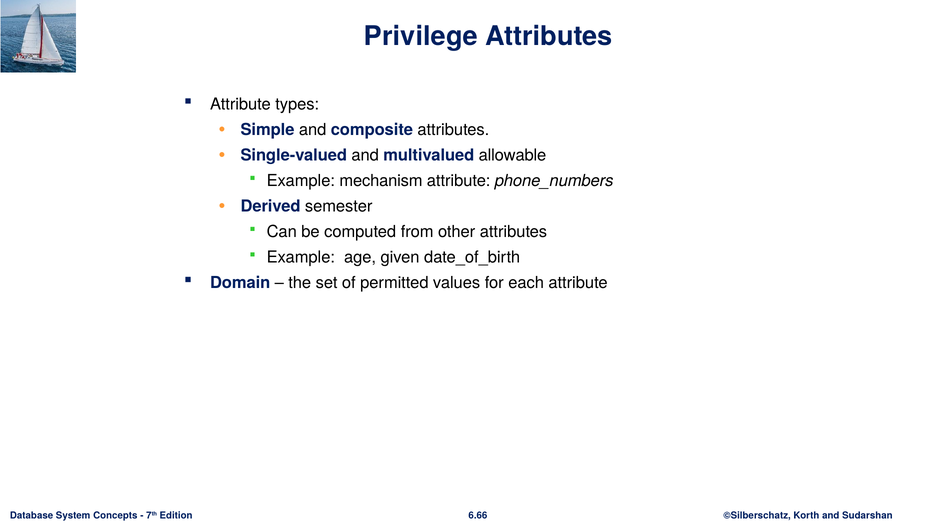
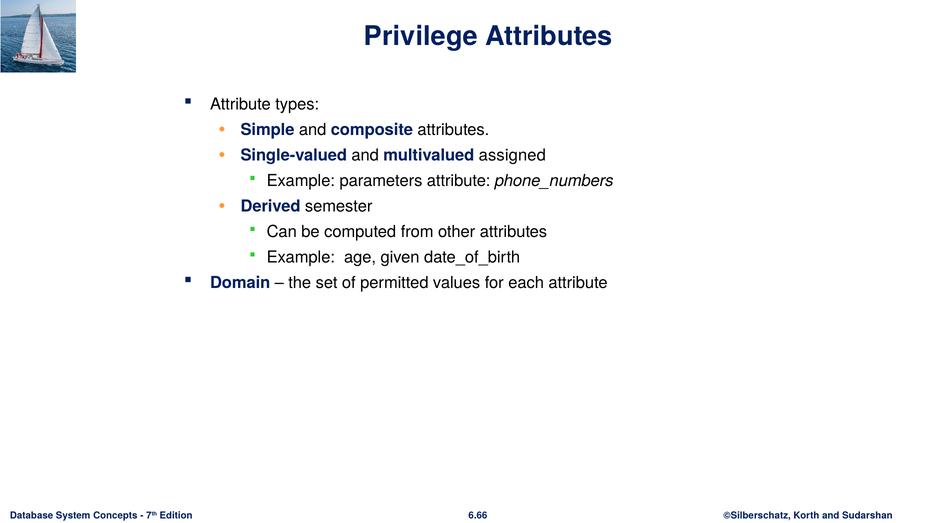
allowable: allowable -> assigned (512, 155)
mechanism: mechanism -> parameters (381, 181)
